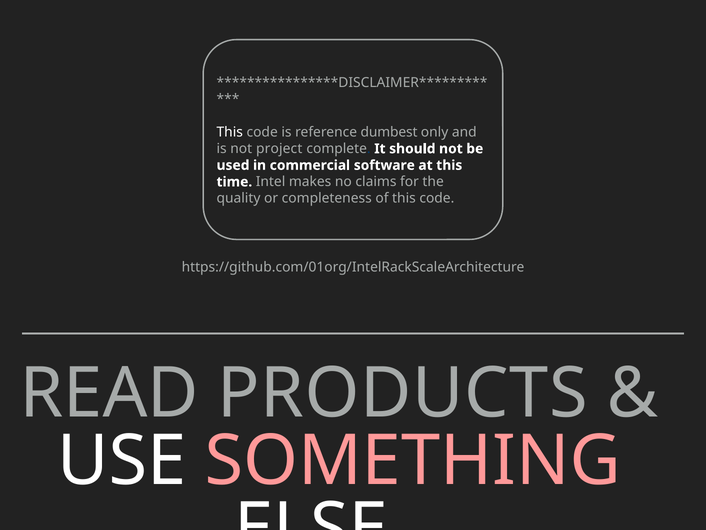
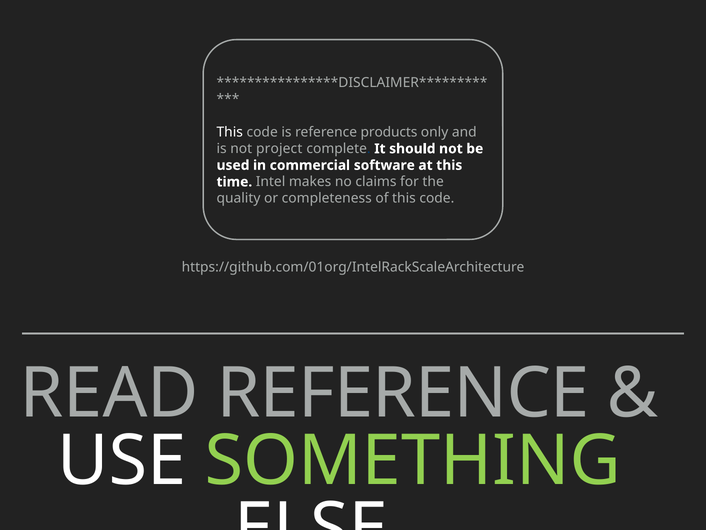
dumbest: dumbest -> products (389, 132)
READ PRODUCTS: PRODUCTS -> REFERENCE (403, 393)
SOMETHING colour: pink -> light green (413, 461)
